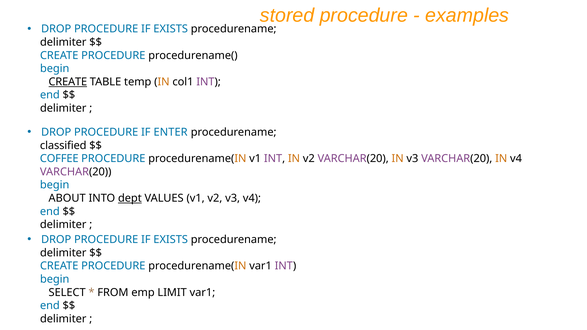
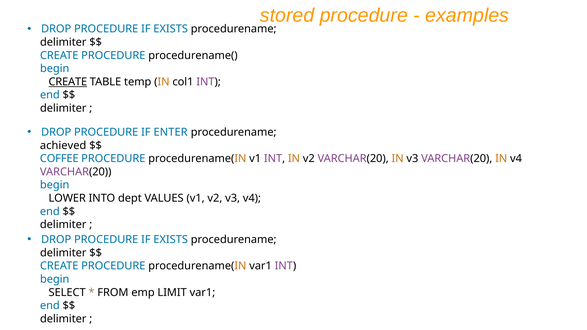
classified: classified -> achieved (63, 145)
ABOUT: ABOUT -> LOWER (67, 198)
dept underline: present -> none (130, 198)
